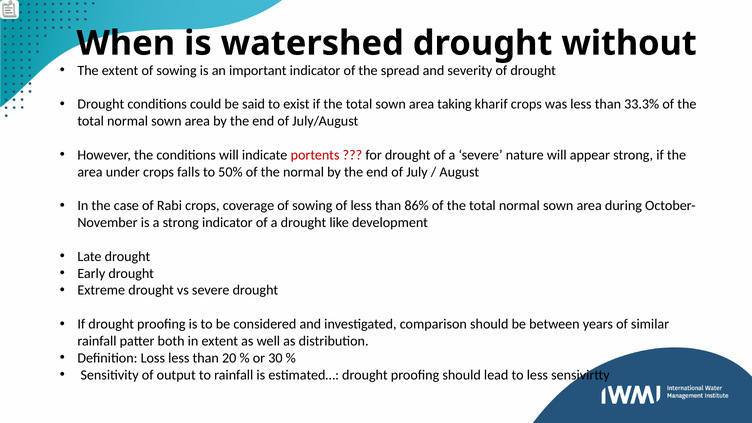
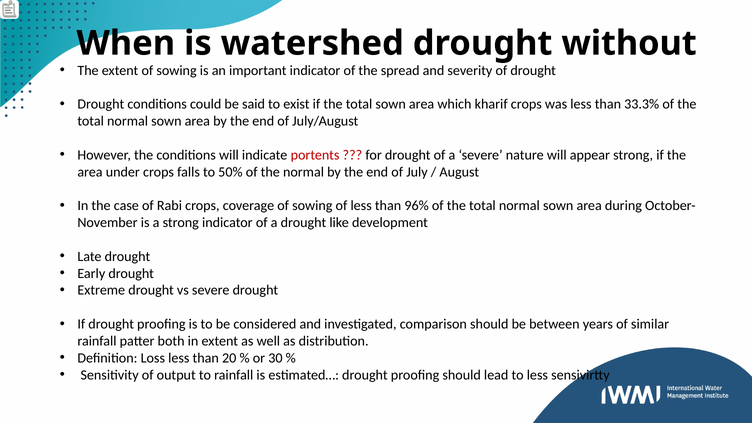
taking: taking -> which (454, 104)
86%: 86% -> 96% (417, 206)
